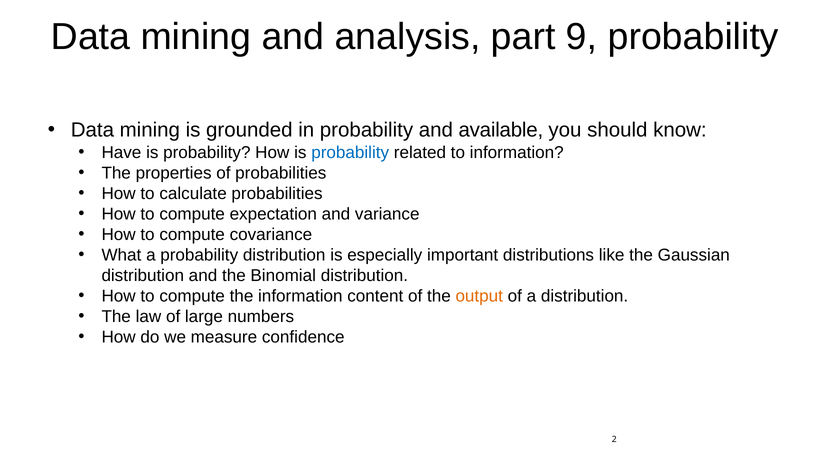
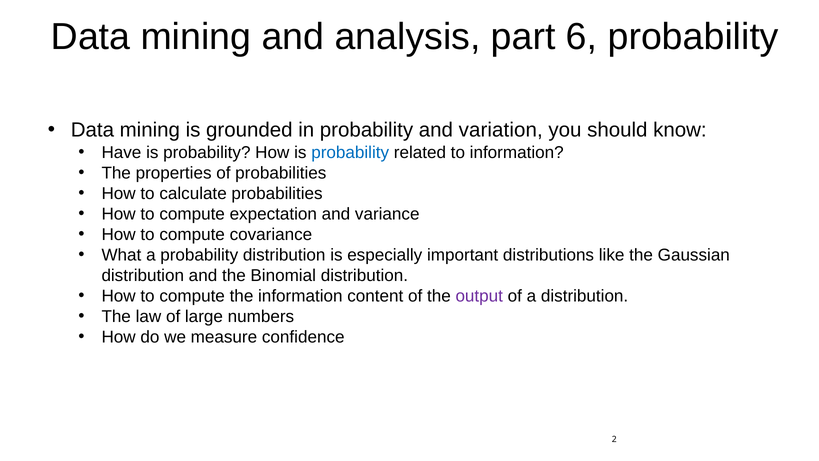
9: 9 -> 6 (582, 37)
available: available -> variation (501, 130)
output colour: orange -> purple (479, 296)
